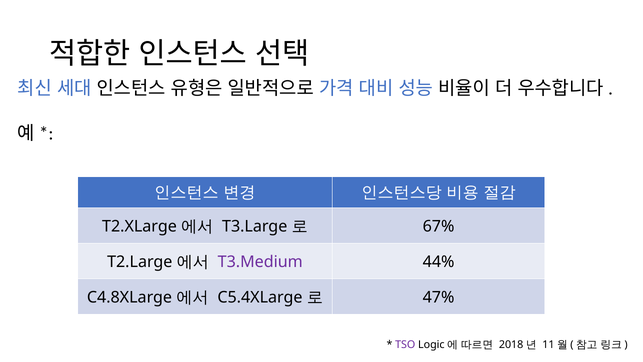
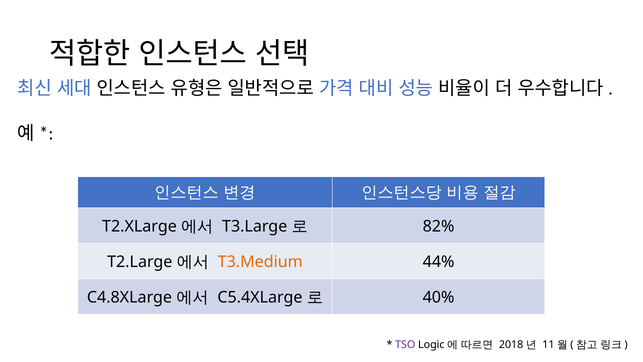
67%: 67% -> 82% (439, 226)
T3.Medium colour: purple -> orange (260, 262)
47%: 47% -> 40% (439, 297)
